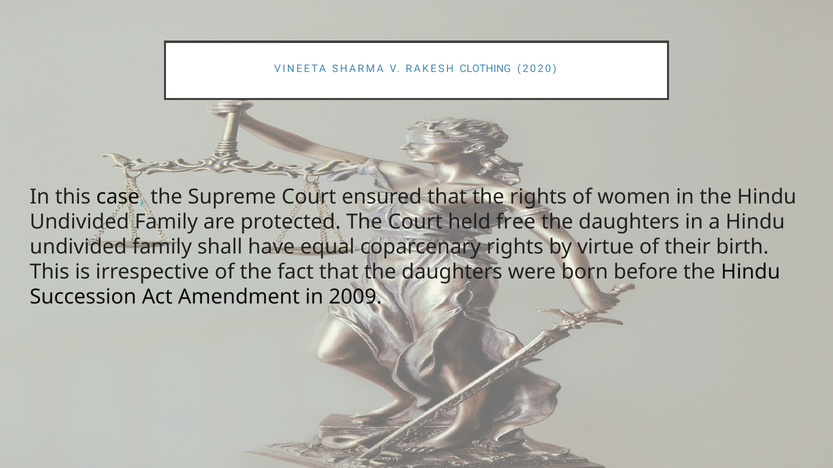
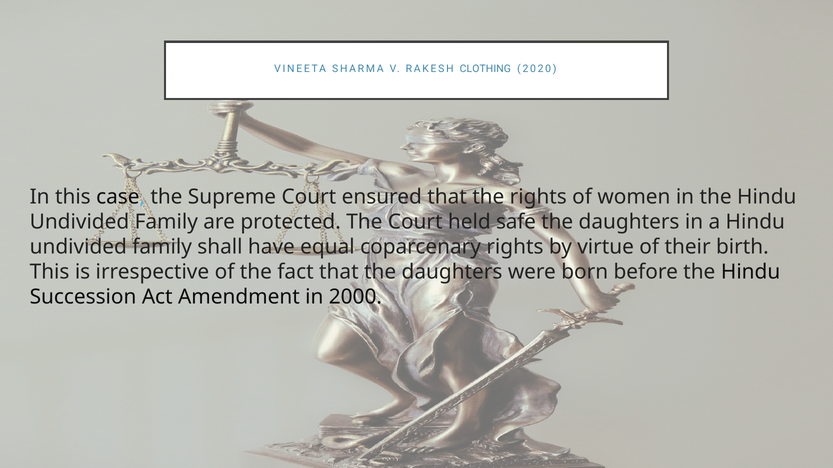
free: free -> safe (516, 222)
2009: 2009 -> 2000 (355, 297)
